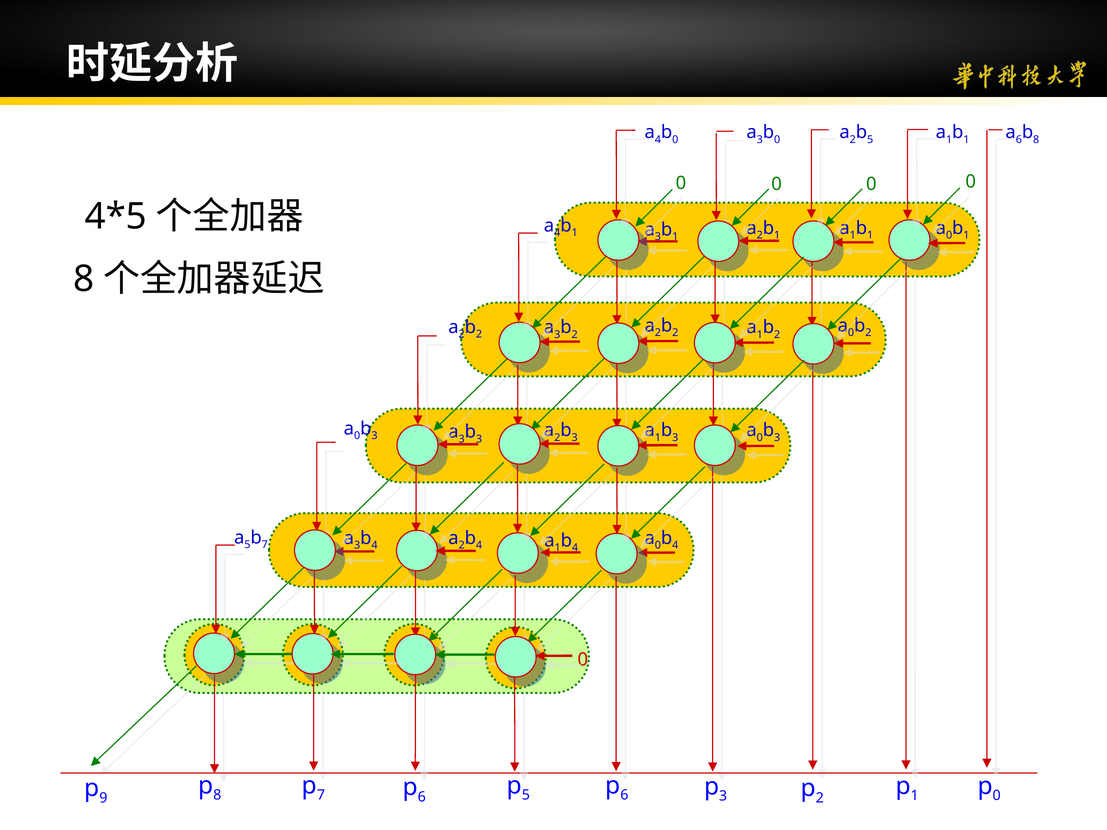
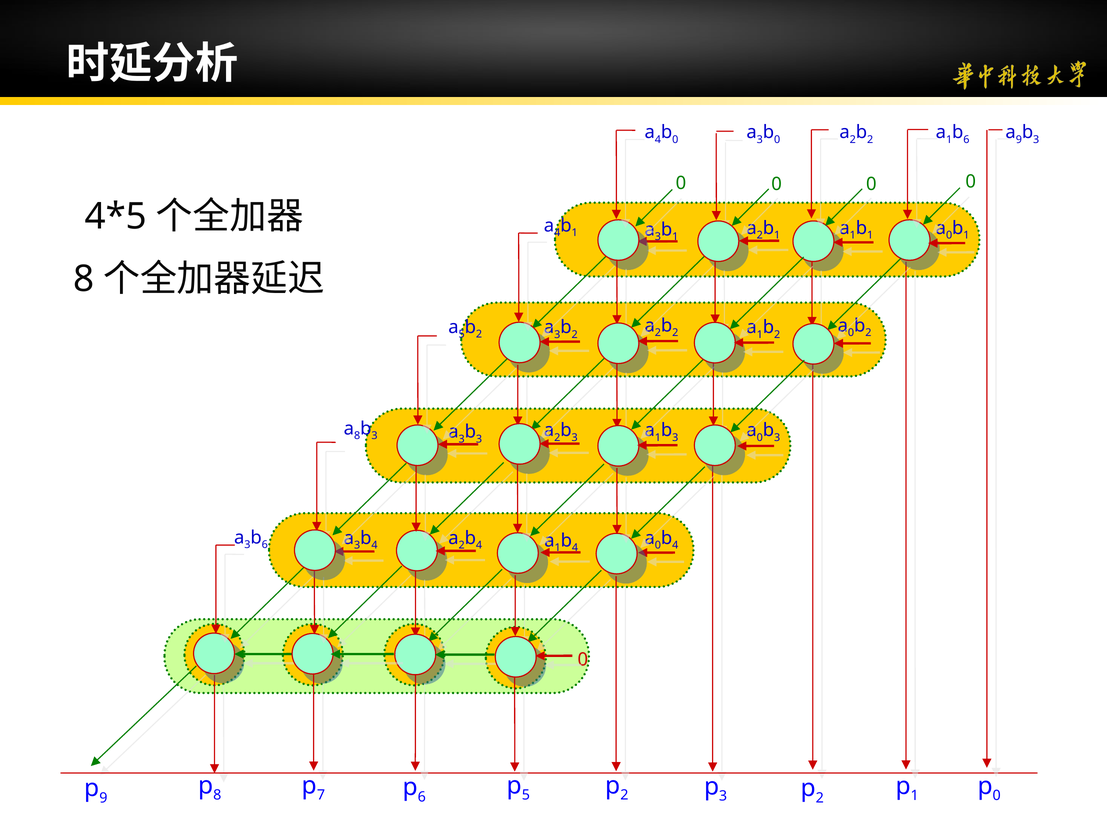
5: 5 -> 2 (870, 140)
1: 1 -> 6 (966, 140)
6: 6 -> 9 (1019, 140)
8: 8 -> 3 (1036, 140)
2: 2 -> 5 (462, 334)
0: 0 -> 8 (357, 436)
5: 5 -> 3 (247, 545)
7: 7 -> 6 (265, 545)
6: 6 -> 2 (624, 795)
